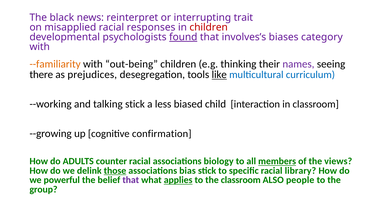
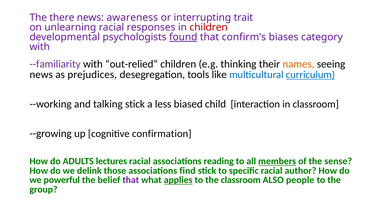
black: black -> there (62, 18)
reinterpret: reinterpret -> awareness (132, 18)
misapplied: misapplied -> unlearning (70, 27)
involves’s: involves’s -> confirm’s (244, 37)
--familiarity colour: orange -> purple (55, 64)
out-being: out-being -> out-relied (132, 64)
names colour: purple -> orange (298, 64)
there: there -> news (41, 75)
like underline: present -> none (219, 75)
curriculum underline: none -> present (310, 75)
counter: counter -> lectures (111, 162)
biology: biology -> reading (219, 162)
views: views -> sense (338, 162)
those underline: present -> none (115, 171)
bias: bias -> find (188, 171)
library: library -> author (300, 171)
